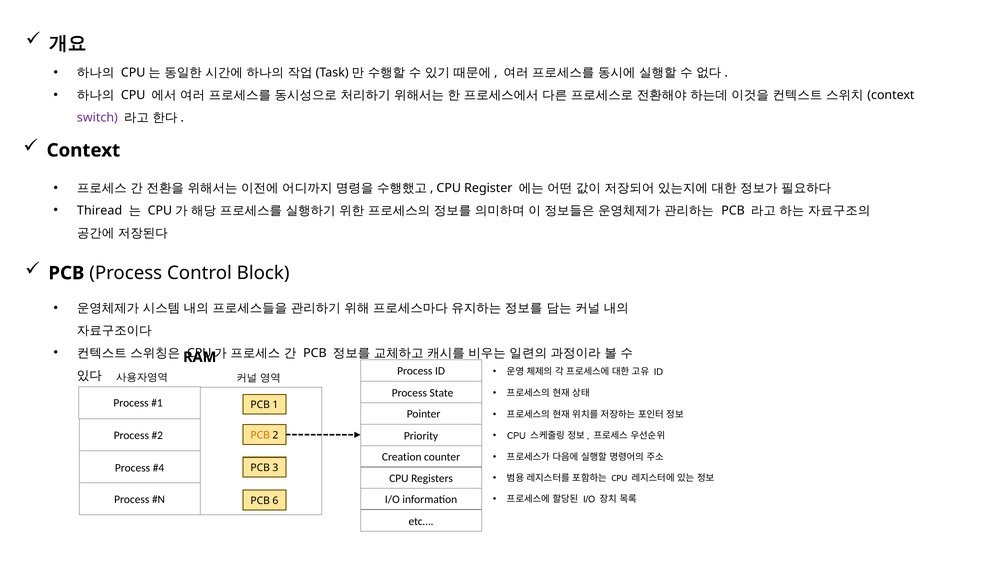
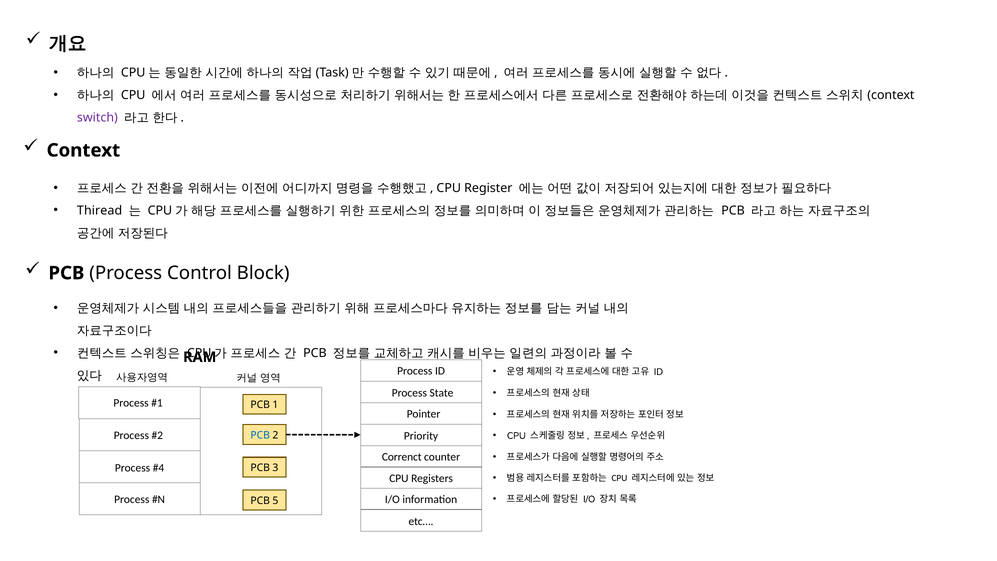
PCB colour: orange -> blue (260, 435)
Creation: Creation -> Correnct (402, 457)
6: 6 -> 5 (275, 501)
